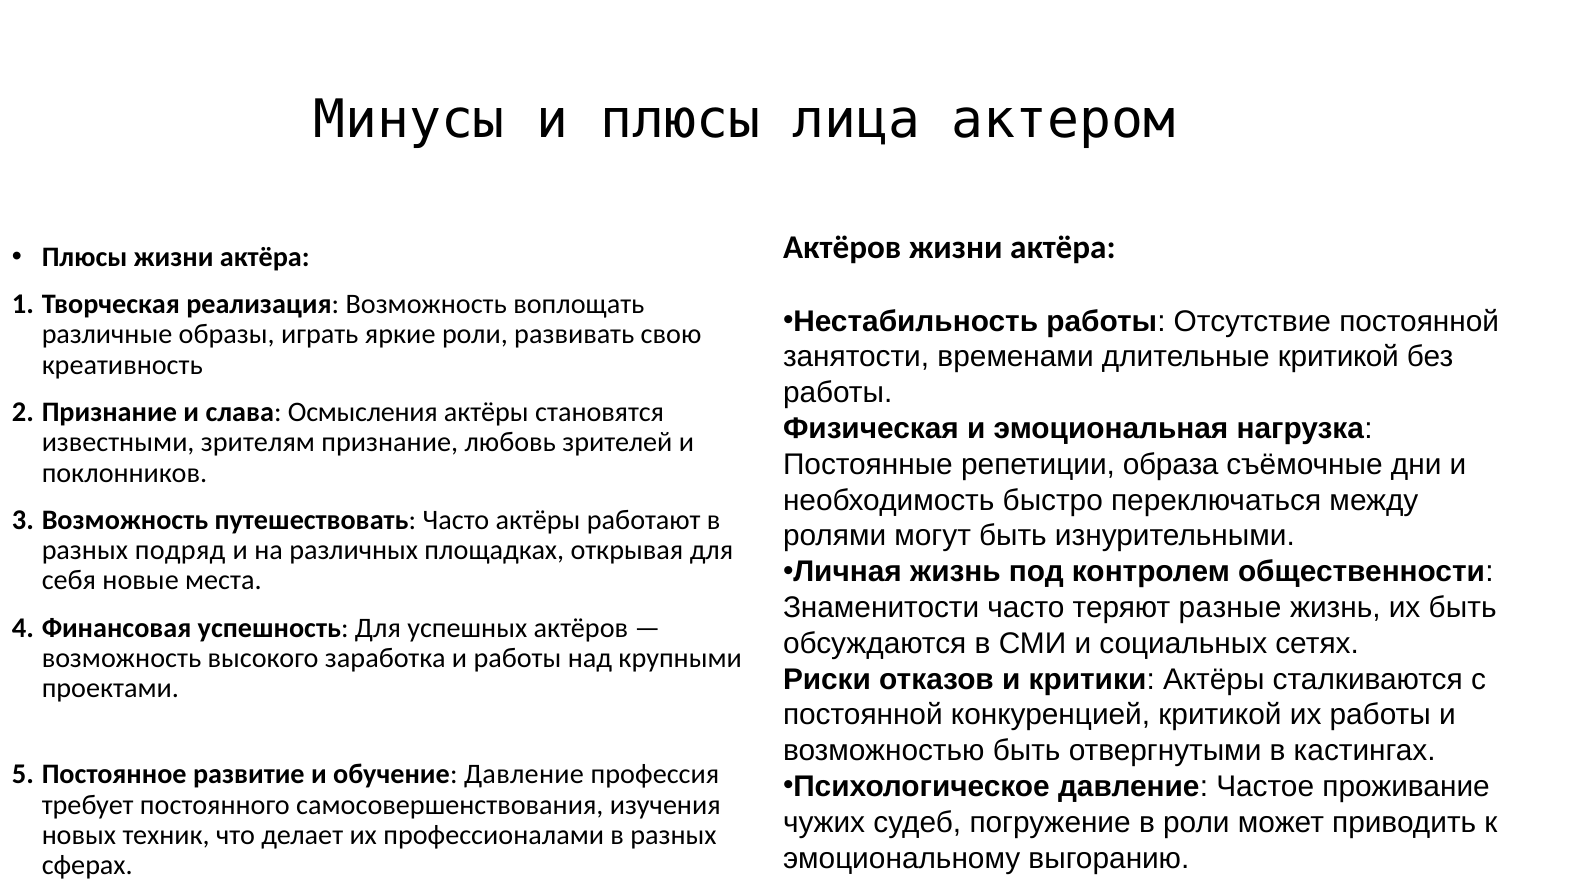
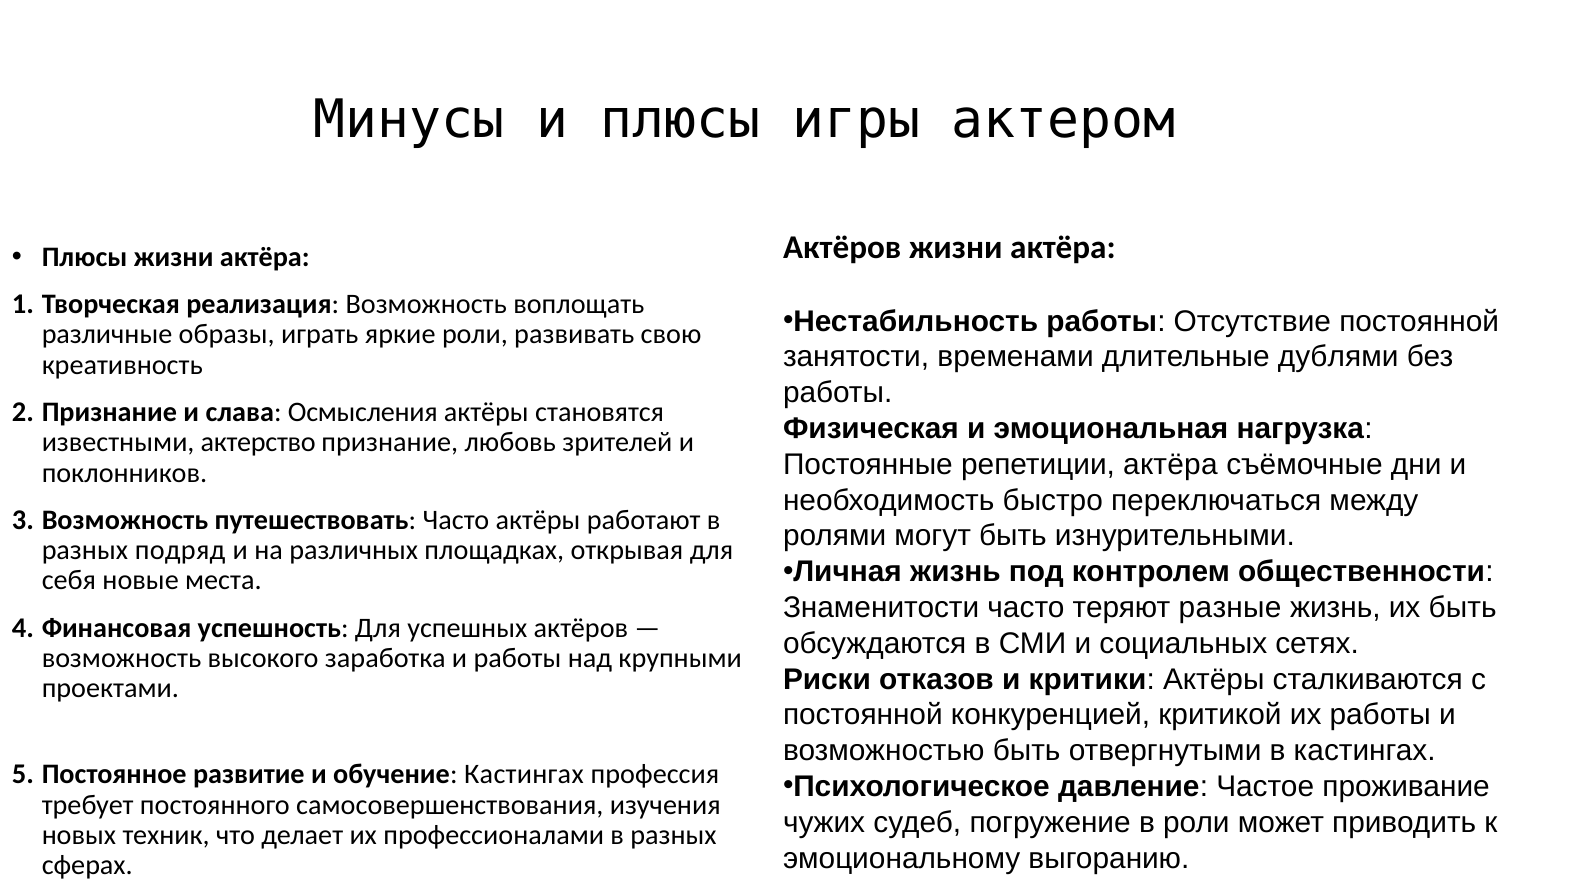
лица: лица -> игры (856, 120)
длительные критикой: критикой -> дублями (1338, 357)
зрителям: зрителям -> актерство (258, 442)
репетиции образа: образа -> актёра (1170, 464)
обучение Давление: Давление -> Кастингах (524, 774)
